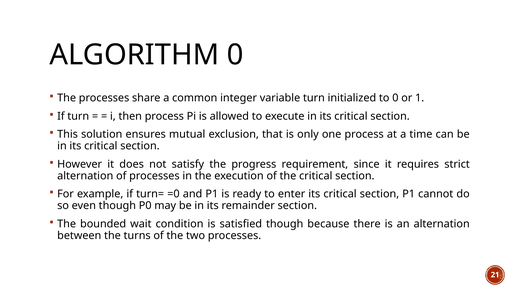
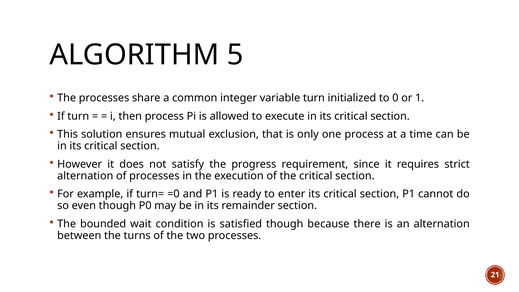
ALGORITHM 0: 0 -> 5 (235, 55)
